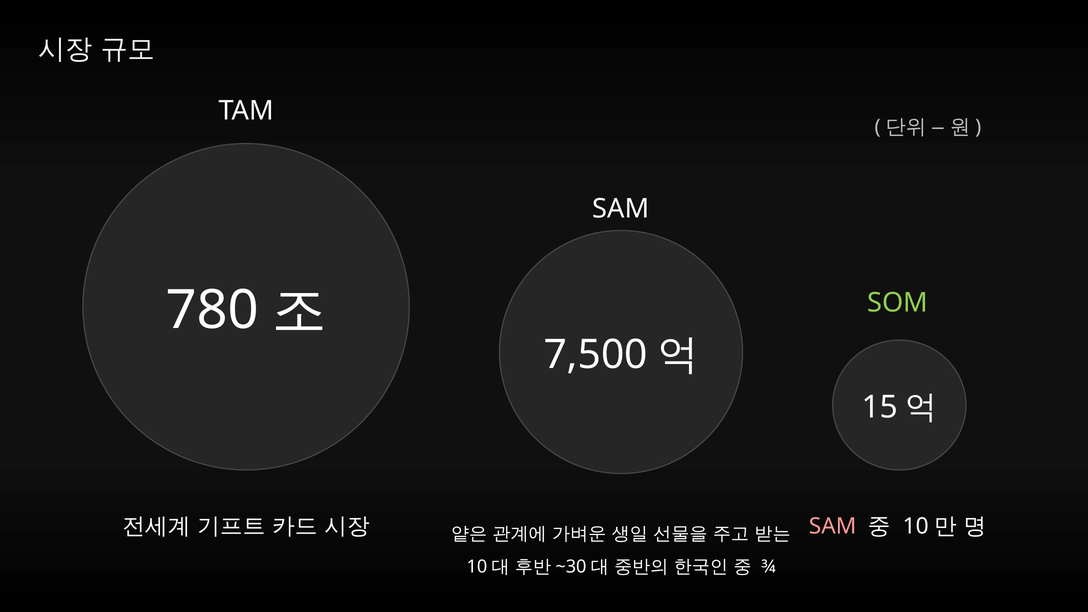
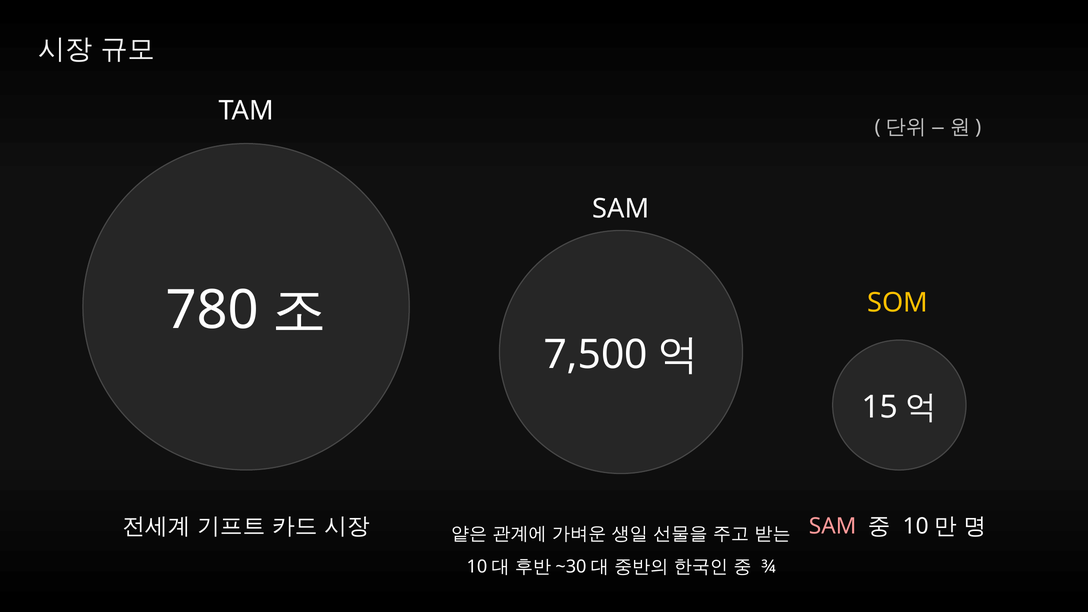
SOM colour: light green -> yellow (898, 303)
